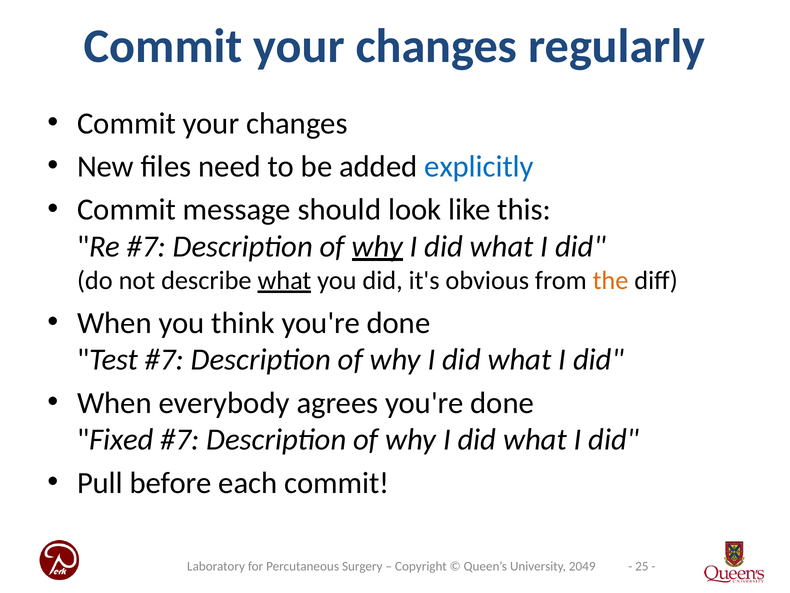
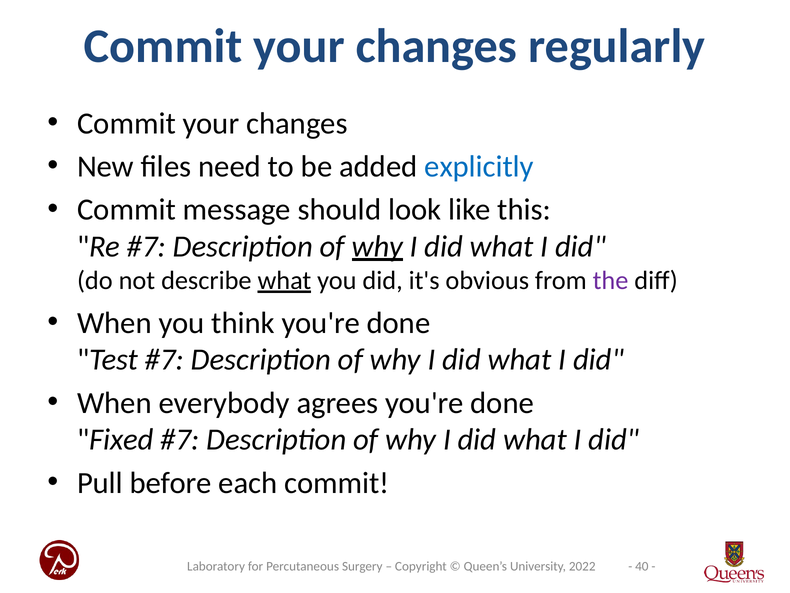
the colour: orange -> purple (610, 280)
25: 25 -> 40 (642, 566)
2049: 2049 -> 2022 (582, 566)
